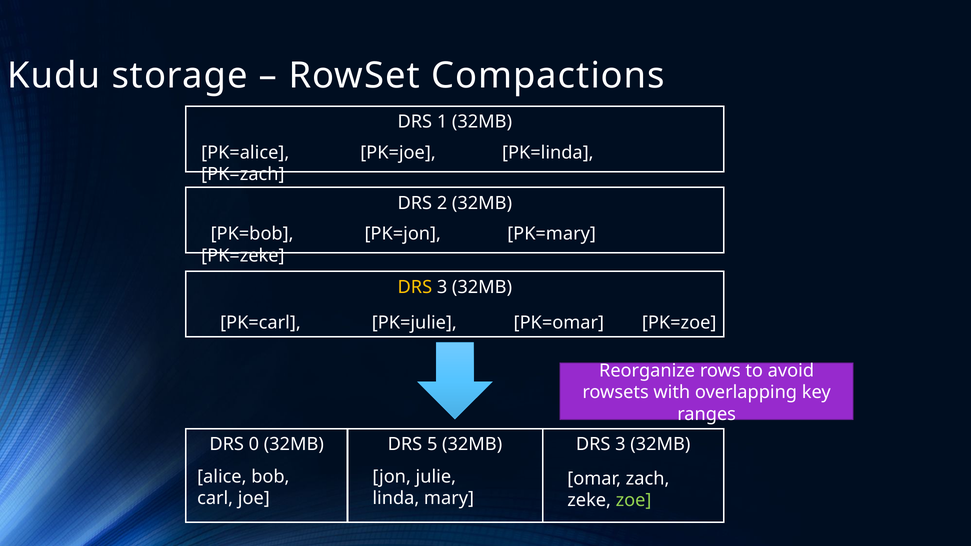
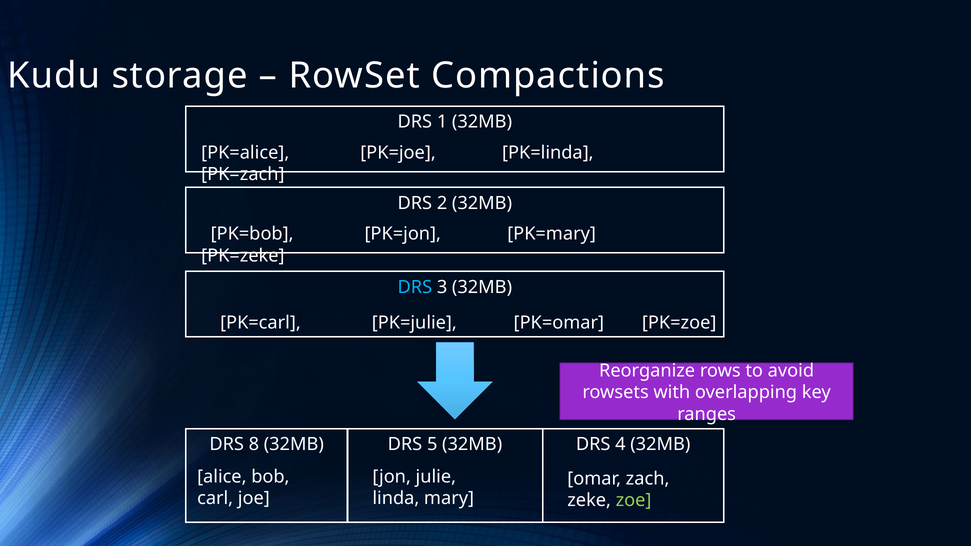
DRS colour: yellow -> light blue (415, 287)
0: 0 -> 8 (254, 445)
32MB DRS 3: 3 -> 4 (620, 445)
